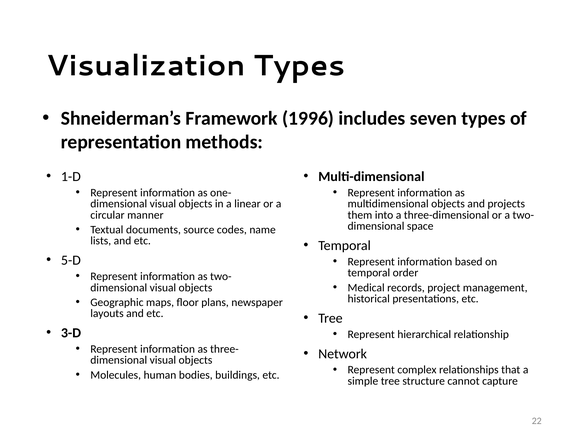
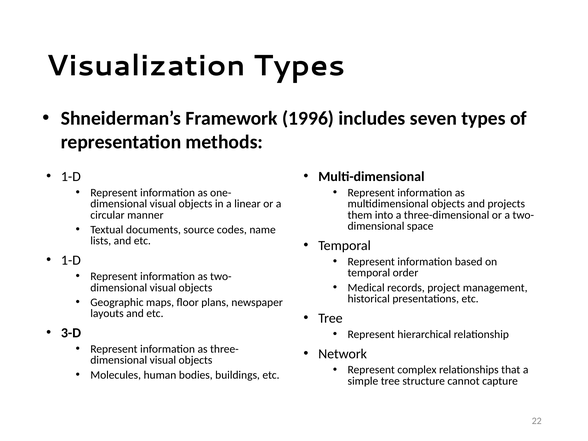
5-D: 5-D -> 1-D (71, 260)
